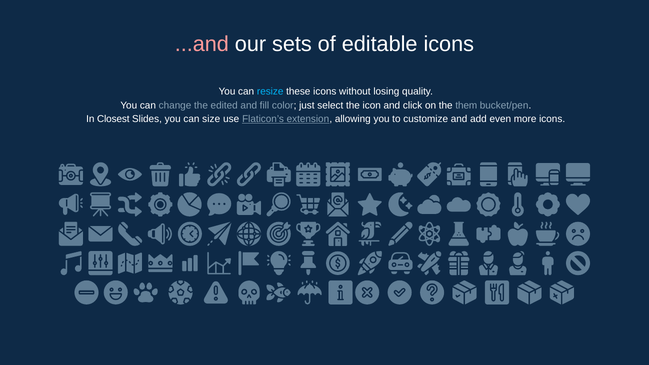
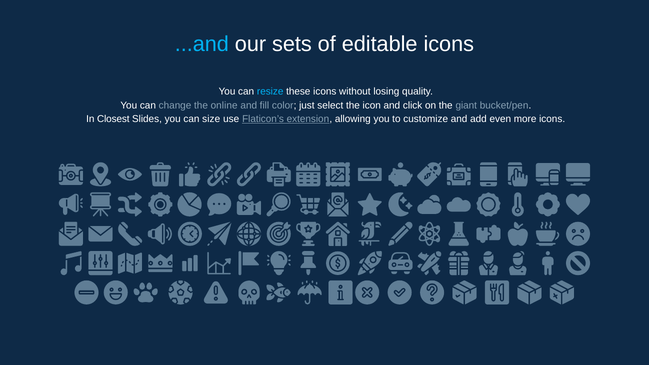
...and colour: pink -> light blue (202, 44)
edited: edited -> online (224, 105)
them: them -> giant (466, 105)
